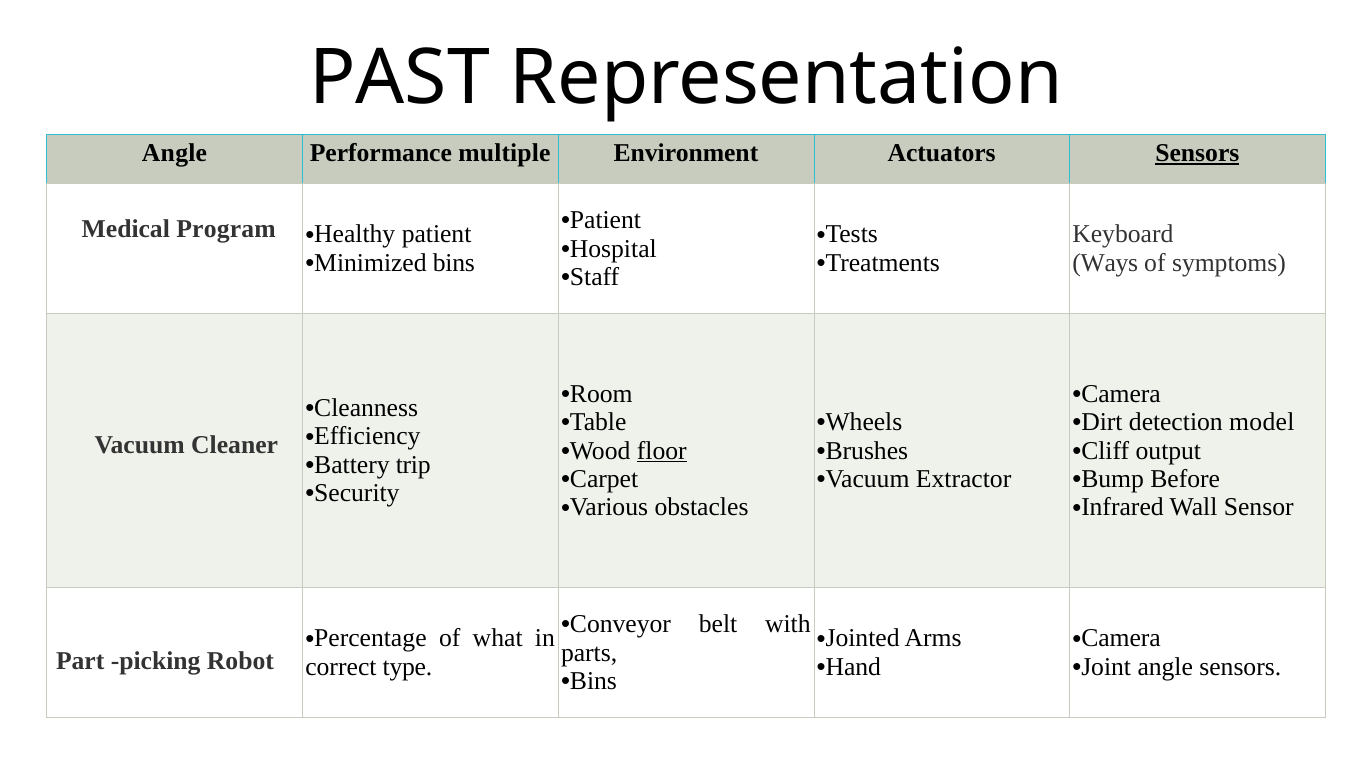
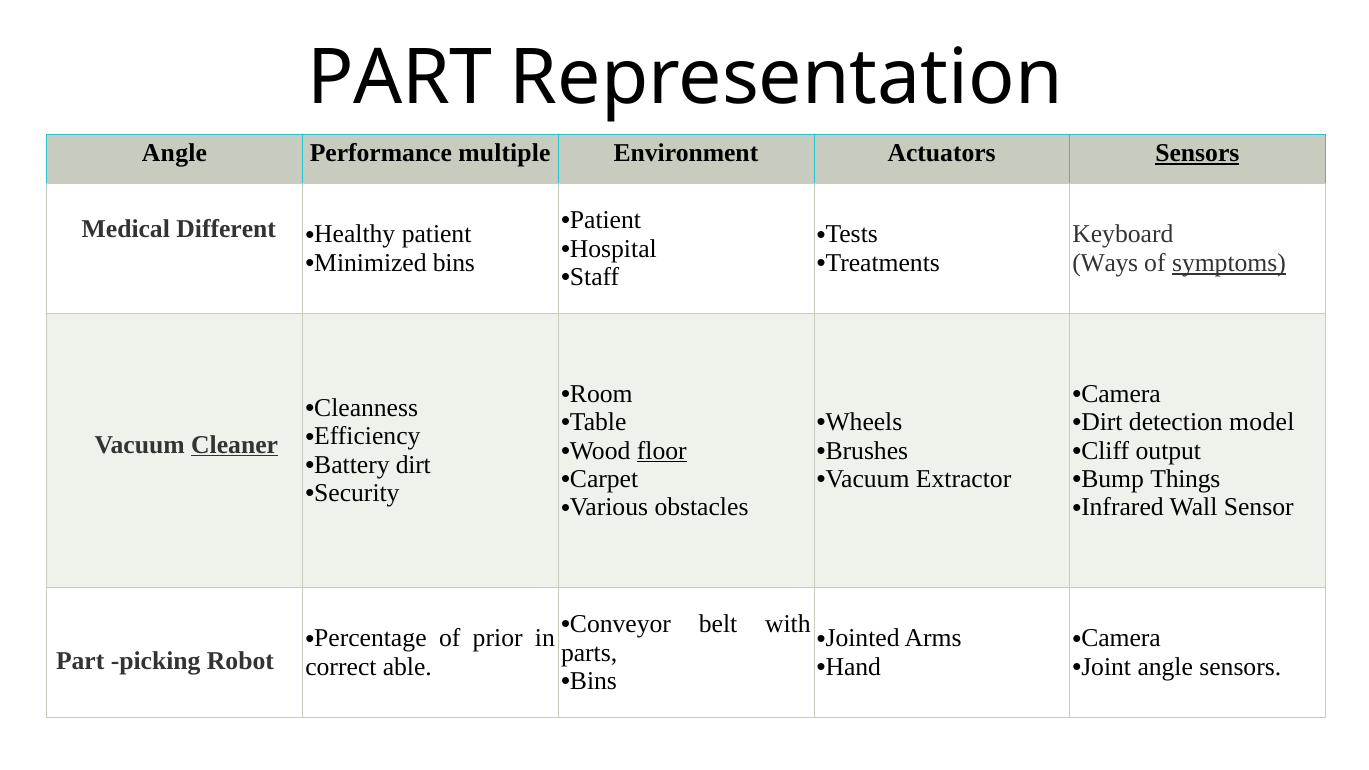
PAST: PAST -> PART (400, 78)
Program: Program -> Different (226, 229)
symptoms underline: none -> present (1229, 263)
Cleaner underline: none -> present (235, 445)
Battery trip: trip -> dirt (413, 465)
Before: Before -> Things (1185, 479)
what: what -> prior (498, 638)
type: type -> able (407, 667)
